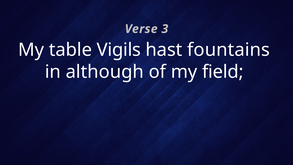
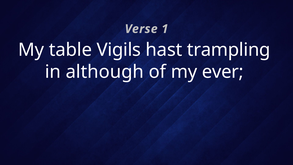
3: 3 -> 1 (165, 29)
fountains: fountains -> trampling (229, 50)
field: field -> ever (223, 72)
